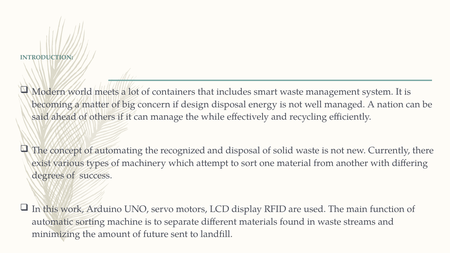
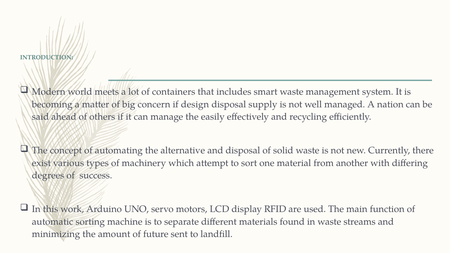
energy: energy -> supply (263, 104)
while: while -> easily (213, 117)
recognized: recognized -> alternative (183, 151)
